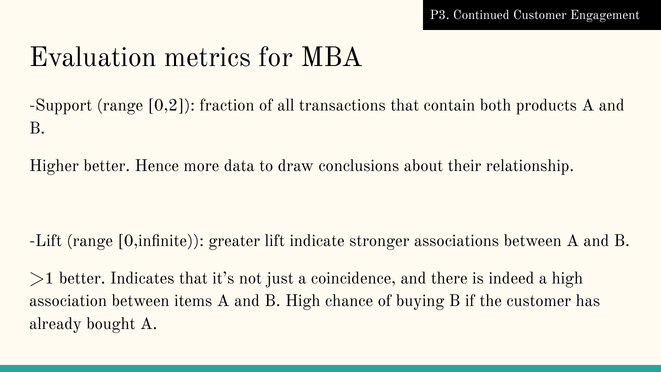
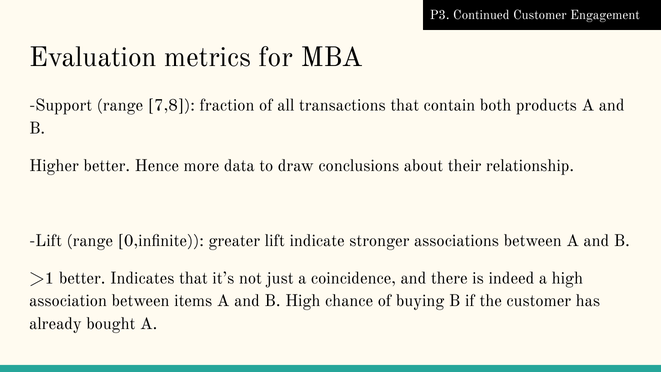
0,2: 0,2 -> 7,8 (171, 105)
